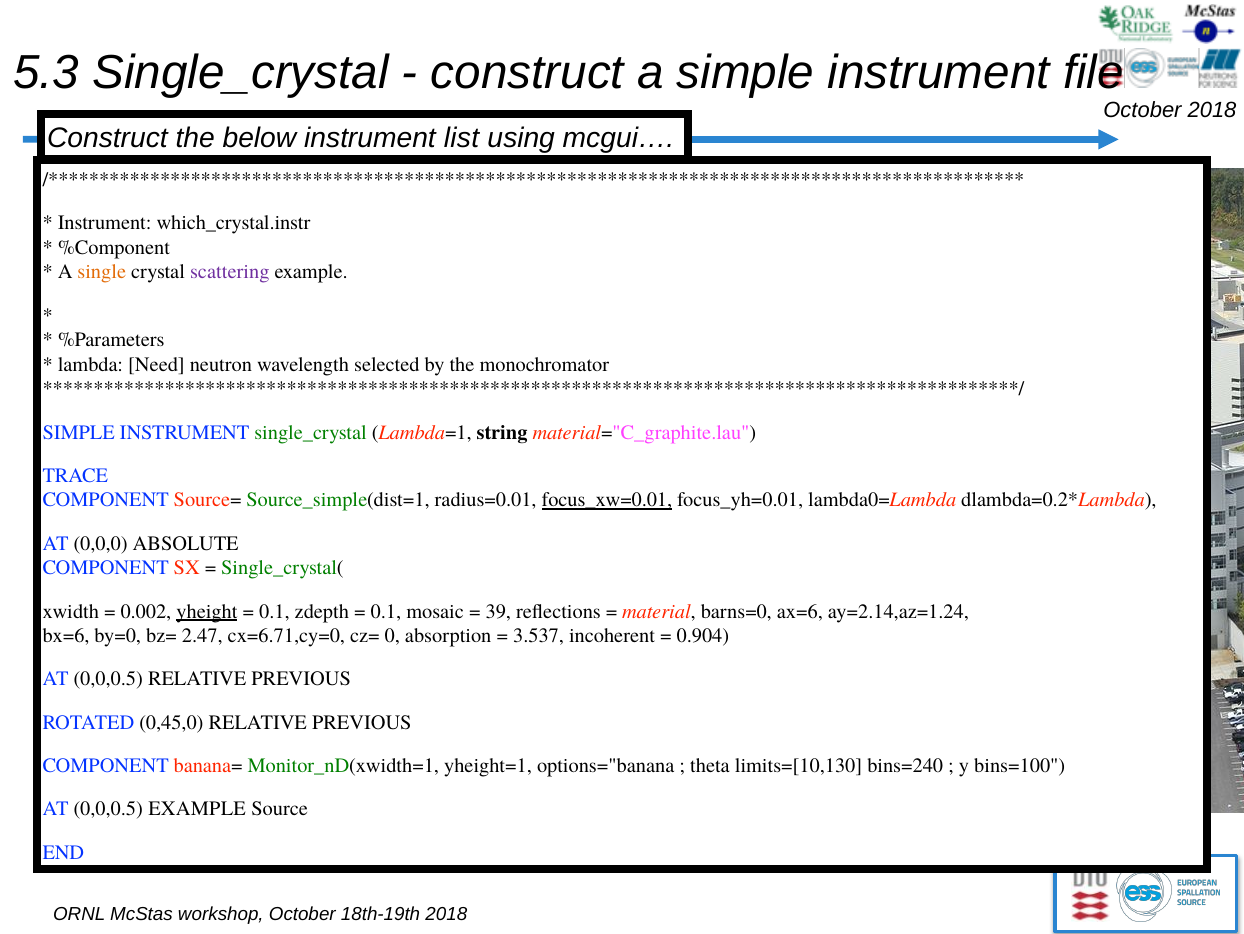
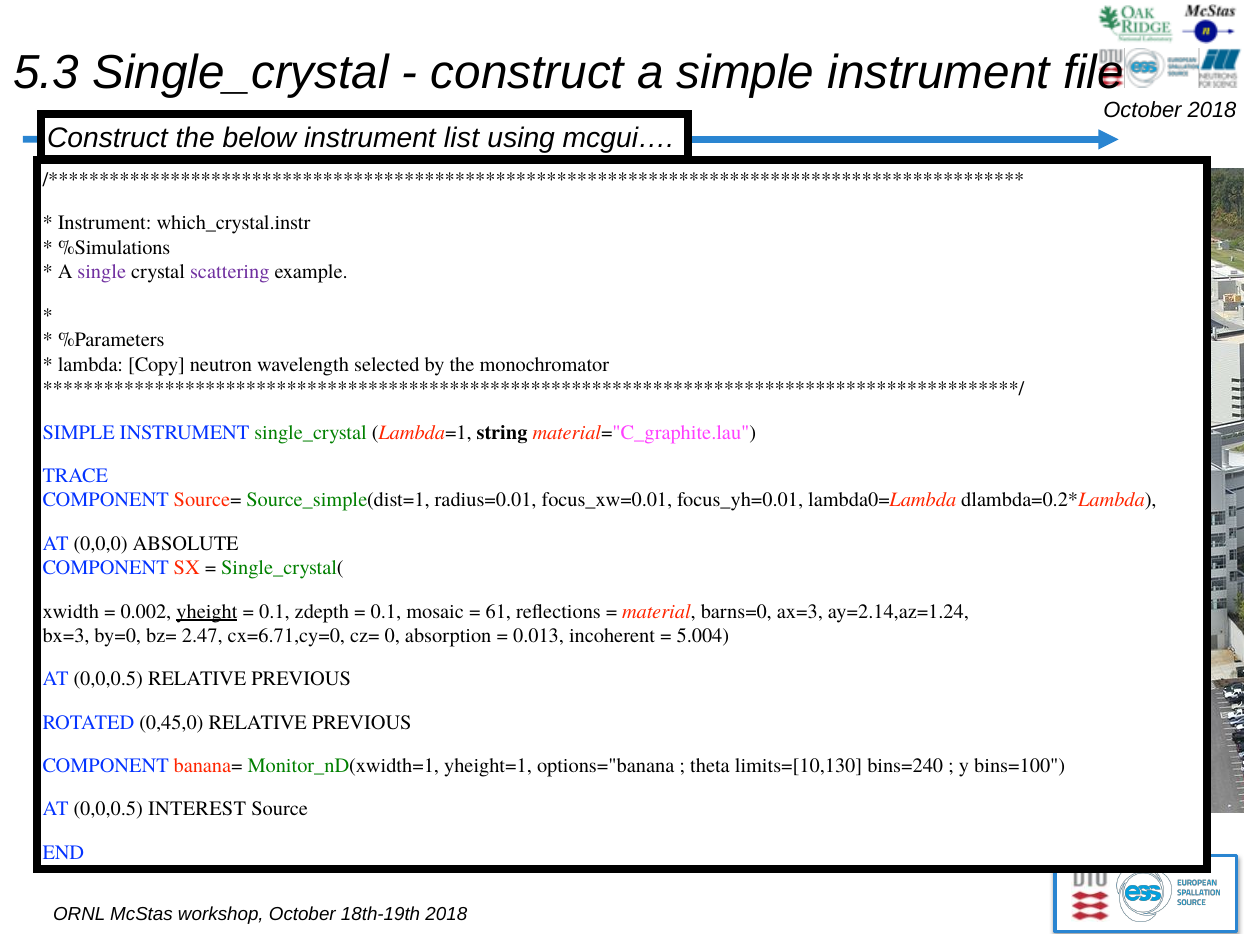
%Component: %Component -> %Simulations (114, 247)
single colour: orange -> purple (102, 272)
Need: Need -> Copy (157, 364)
focus_xw=0.01 underline: present -> none (607, 500)
39: 39 -> 61 (498, 611)
ax=6: ax=6 -> ax=3 (800, 611)
bx=6: bx=6 -> bx=3 (66, 635)
3.537: 3.537 -> 0.013 (539, 635)
0.904: 0.904 -> 5.004 (703, 635)
0,0,0.5 EXAMPLE: EXAMPLE -> INTEREST (197, 809)
